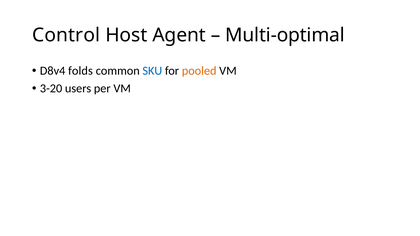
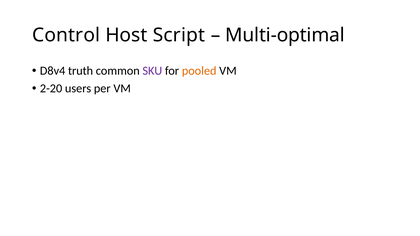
Agent: Agent -> Script (179, 35)
folds: folds -> truth (81, 71)
SKU colour: blue -> purple (152, 71)
3-20: 3-20 -> 2-20 (51, 89)
